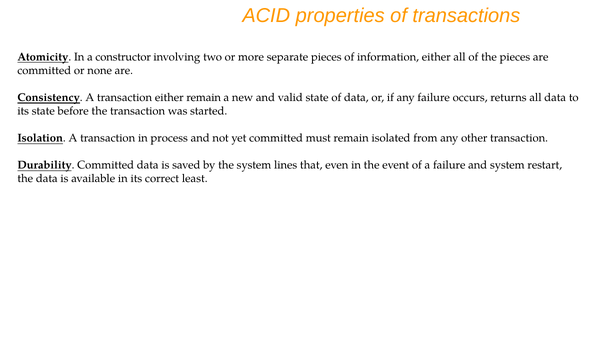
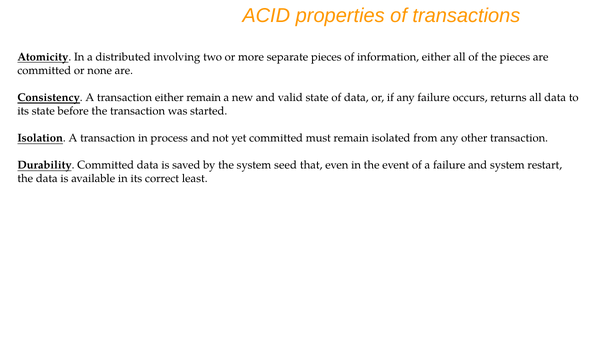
constructor: constructor -> distributed (123, 57)
lines: lines -> seed (286, 165)
